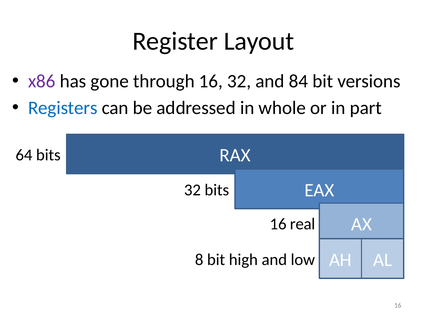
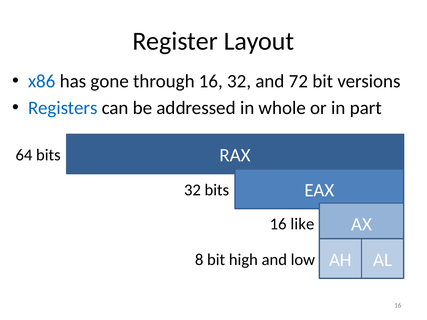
x86 colour: purple -> blue (42, 81)
84: 84 -> 72 (298, 81)
real: real -> like (302, 224)
